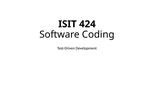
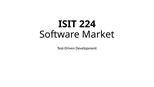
424: 424 -> 224 (87, 24)
Coding: Coding -> Market (98, 34)
